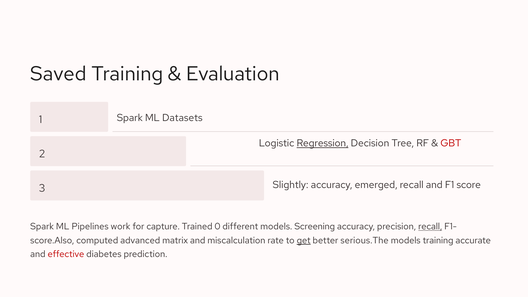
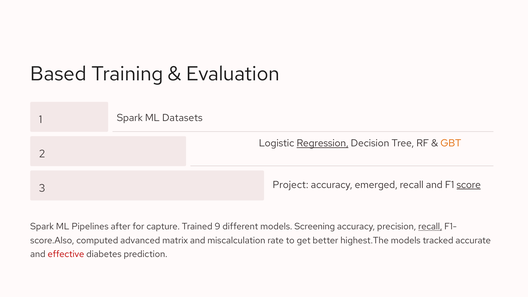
Saved: Saved -> Based (58, 74)
GBT colour: red -> orange (451, 143)
Slightly: Slightly -> Project (291, 185)
score underline: none -> present (469, 185)
work: work -> after (121, 227)
0: 0 -> 9 (217, 227)
get underline: present -> none (304, 240)
serious.The: serious.The -> highest.The (365, 240)
models training: training -> tracked (438, 240)
